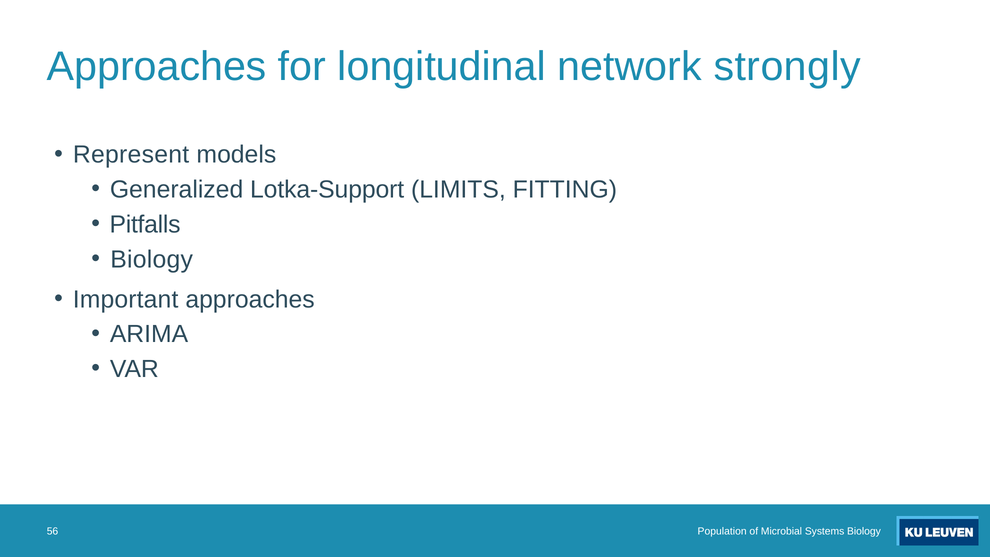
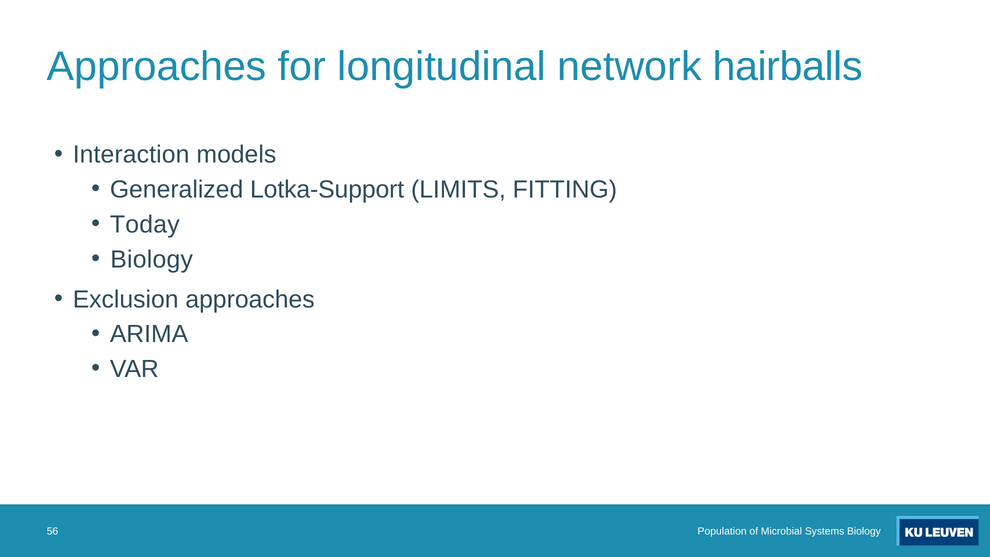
strongly: strongly -> hairballs (788, 66)
Represent: Represent -> Interaction (131, 155)
Pitfalls: Pitfalls -> Today (145, 224)
Important: Important -> Exclusion (126, 299)
